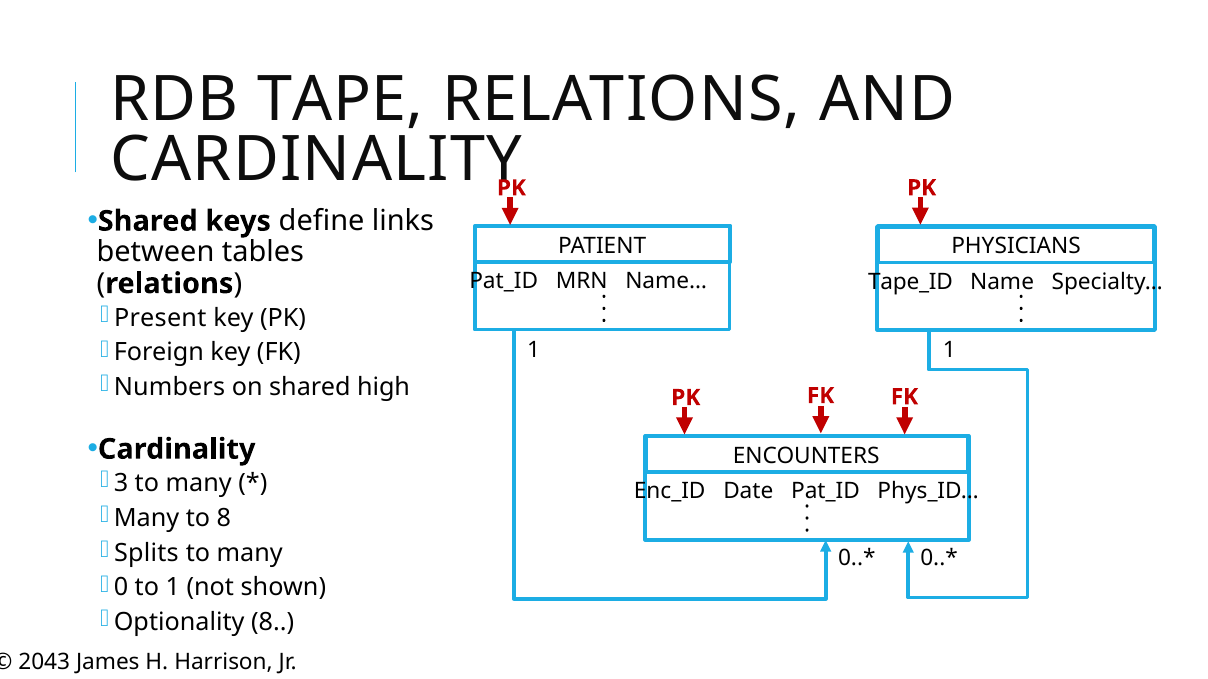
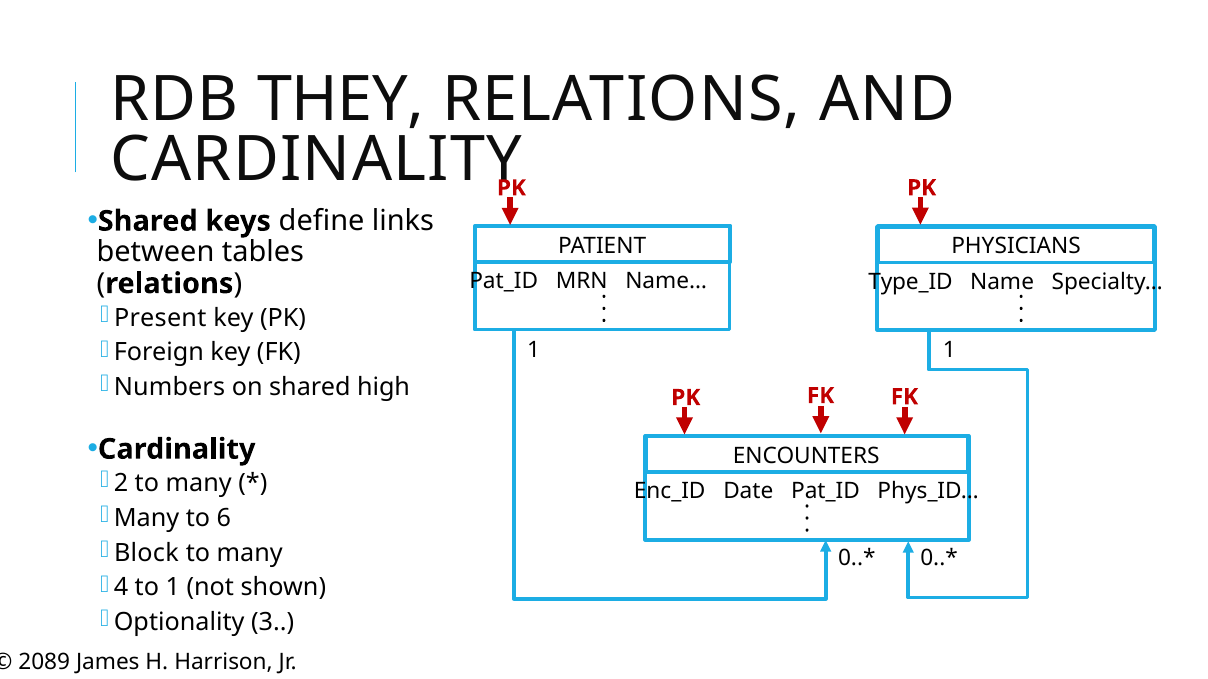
TAPE: TAPE -> THEY (341, 99)
Tape_ID: Tape_ID -> Type_ID (910, 282)
3: 3 -> 2 (121, 484)
to 8: 8 -> 6 (224, 519)
Splits: Splits -> Block (146, 553)
0: 0 -> 4 (121, 588)
Optionality 8: 8 -> 3 (273, 623)
2043: 2043 -> 2089 (44, 662)
